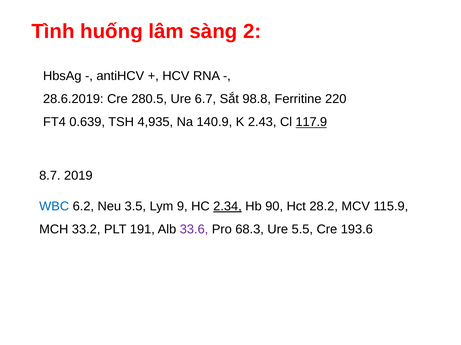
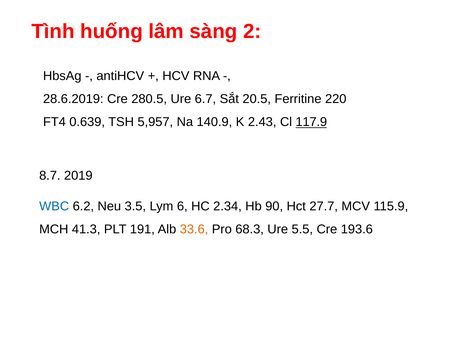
98.8: 98.8 -> 20.5 (257, 99)
4,935: 4,935 -> 5,957 (155, 122)
9: 9 -> 6 (182, 207)
2.34 underline: present -> none (227, 207)
28.2: 28.2 -> 27.7 (324, 207)
33.2: 33.2 -> 41.3 (86, 230)
33.6 colour: purple -> orange (194, 230)
